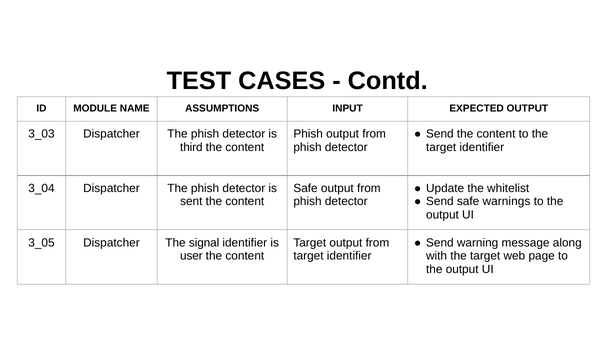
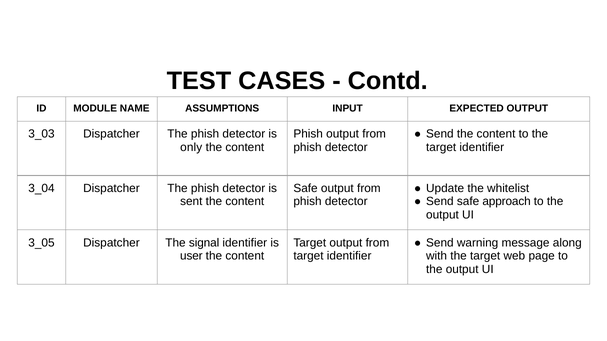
third: third -> only (191, 147)
warnings: warnings -> approach (507, 202)
